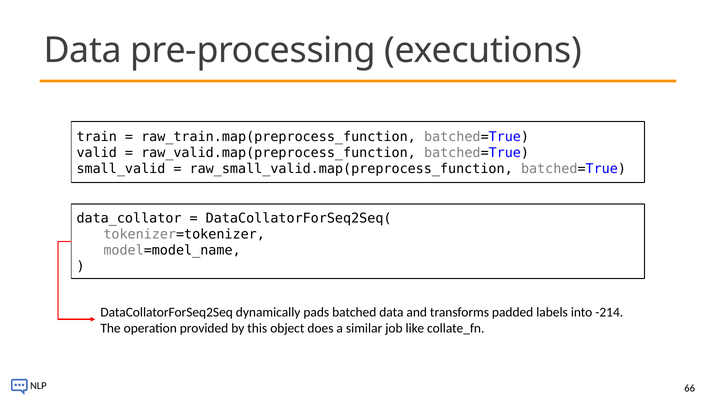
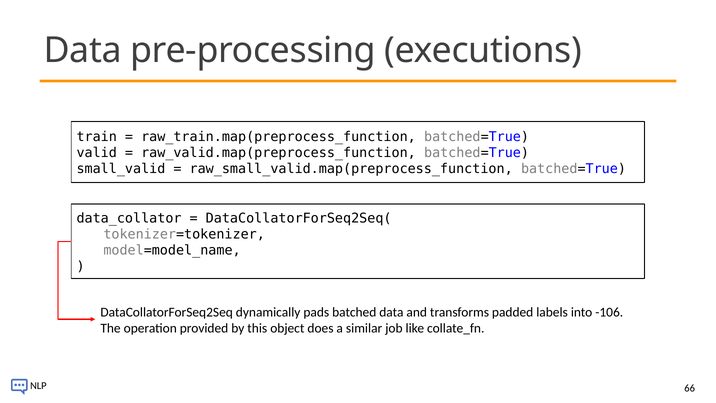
-214: -214 -> -106 (609, 312)
